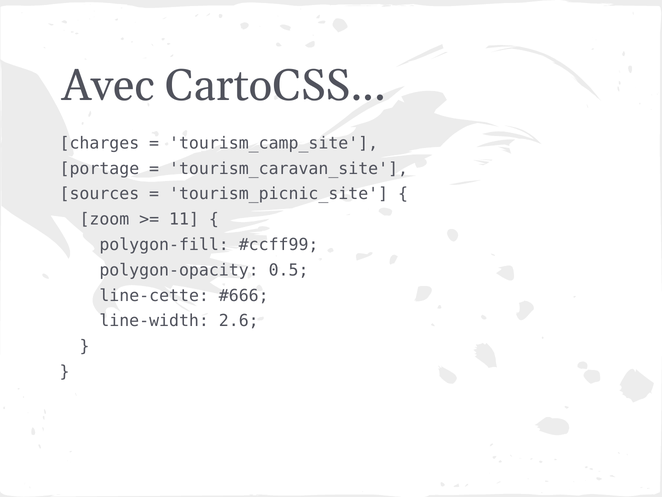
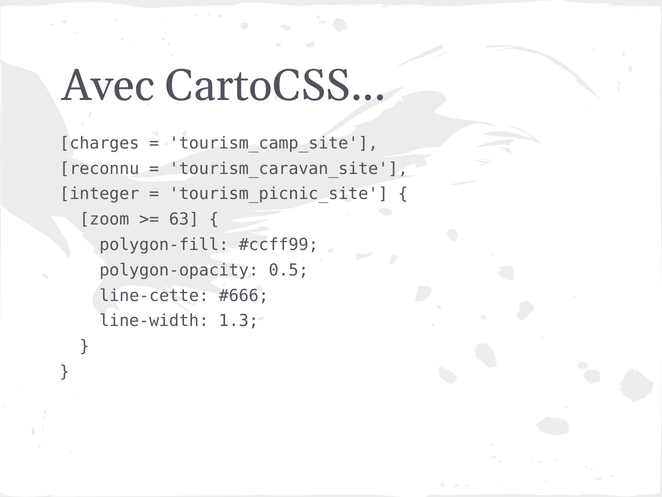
portage: portage -> reconnu (99, 168)
sources: sources -> integer (99, 194)
11: 11 -> 63 (184, 219)
2.6: 2.6 -> 1.3 (239, 321)
